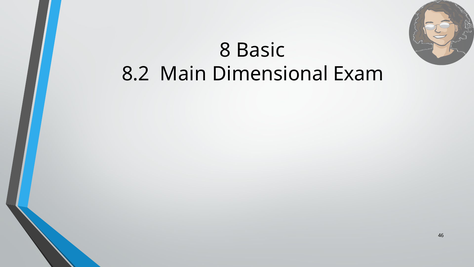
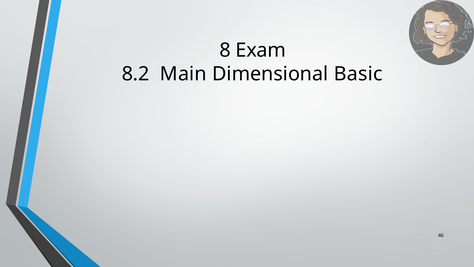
Basic: Basic -> Exam (261, 50)
Exam: Exam -> Basic (358, 74)
